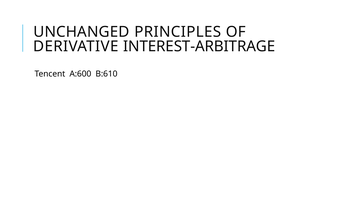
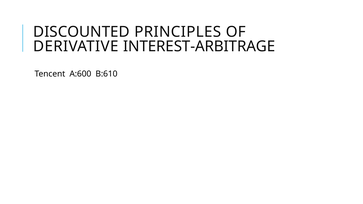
UNCHANGED: UNCHANGED -> DISCOUNTED (81, 32)
